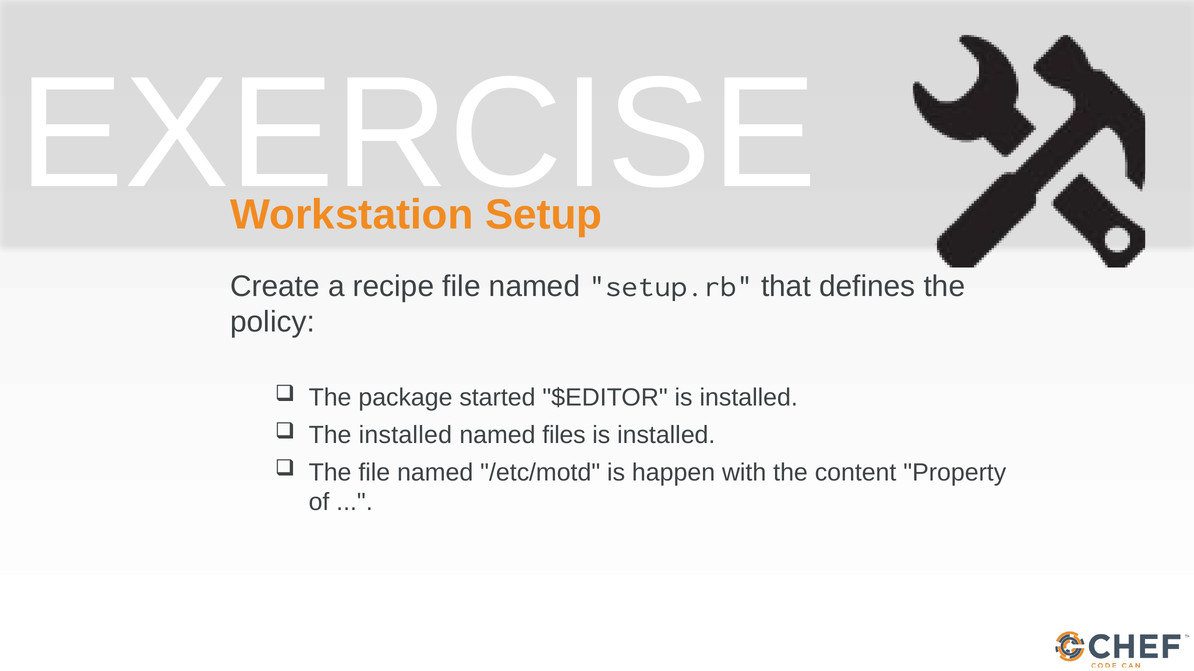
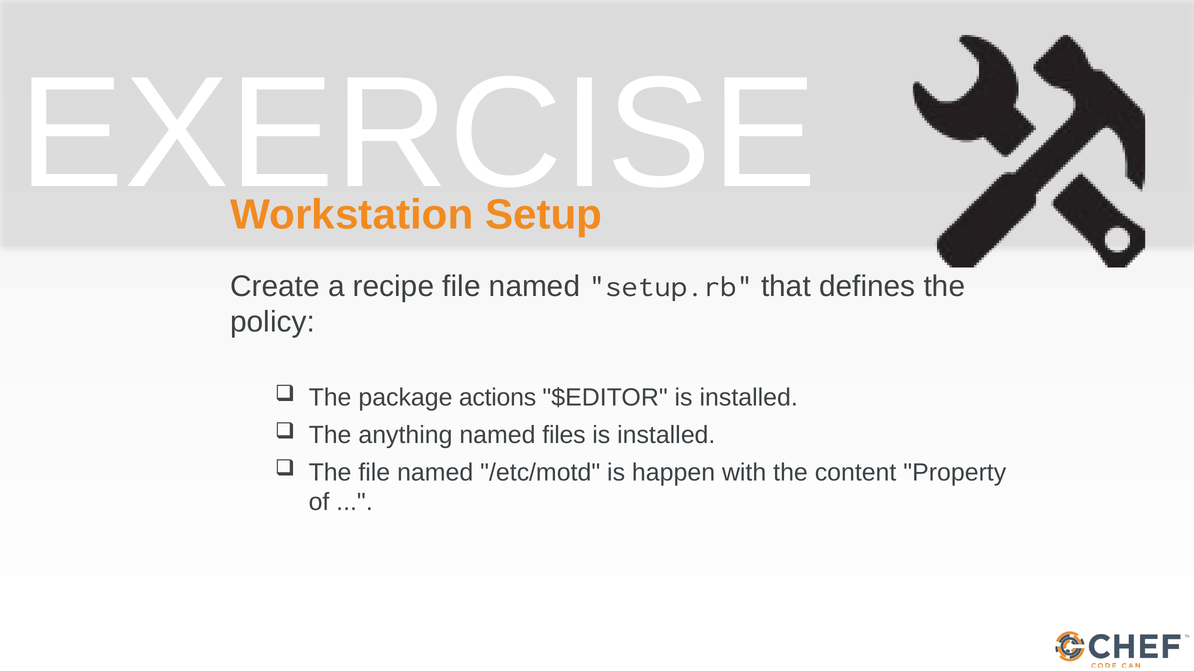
started: started -> actions (498, 398)
The installed: installed -> anything (405, 435)
